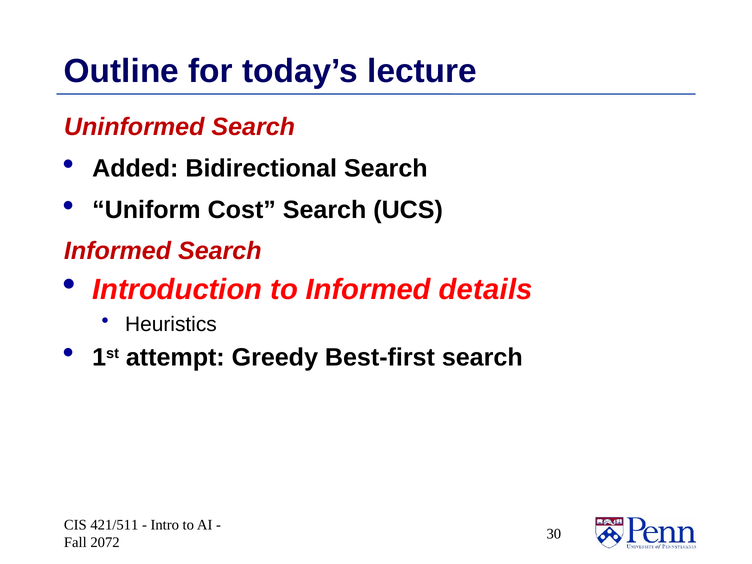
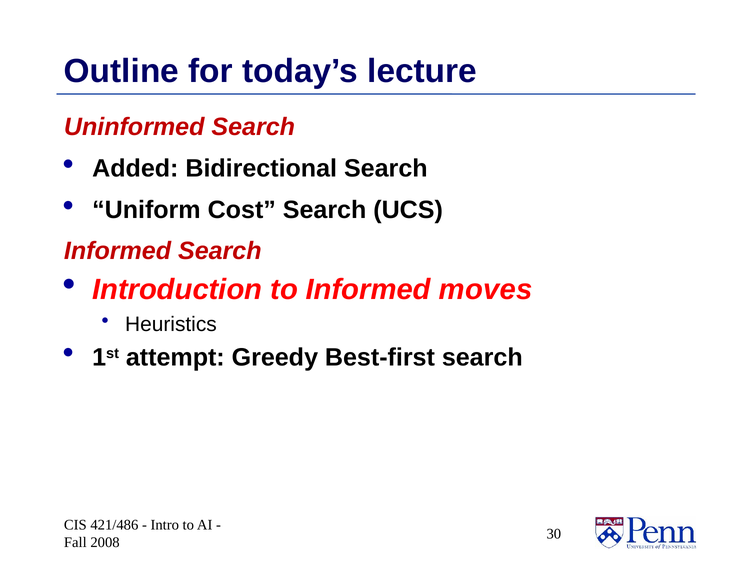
details: details -> moves (486, 289)
421/511: 421/511 -> 421/486 (114, 525)
2072: 2072 -> 2008 (105, 542)
